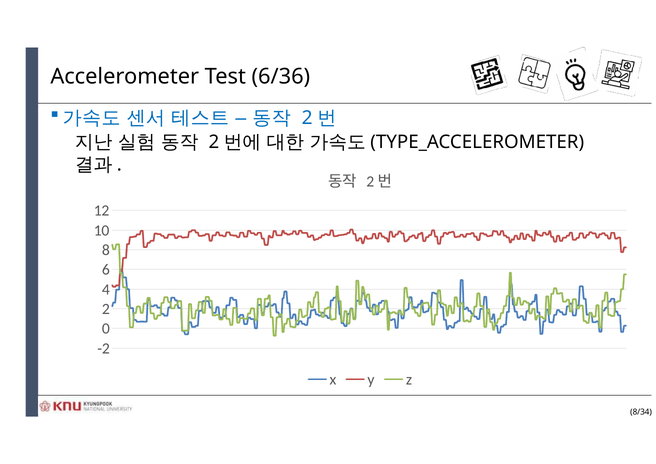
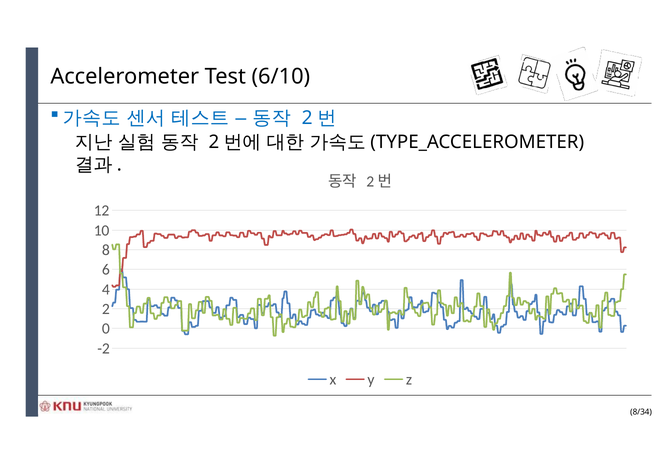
6/36: 6/36 -> 6/10 (281, 77)
